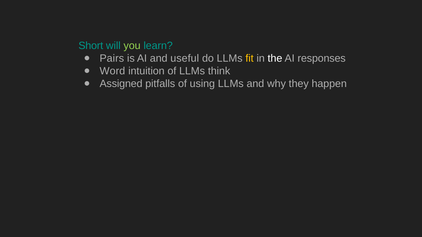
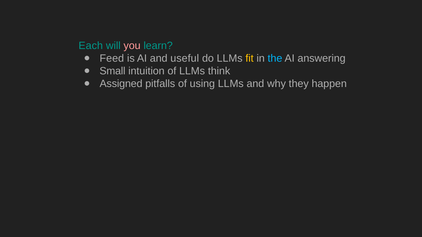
Short: Short -> Each (91, 46)
you colour: light green -> pink (132, 46)
Pairs: Pairs -> Feed (112, 58)
the colour: white -> light blue (275, 58)
responses: responses -> answering (322, 58)
Word: Word -> Small (113, 71)
